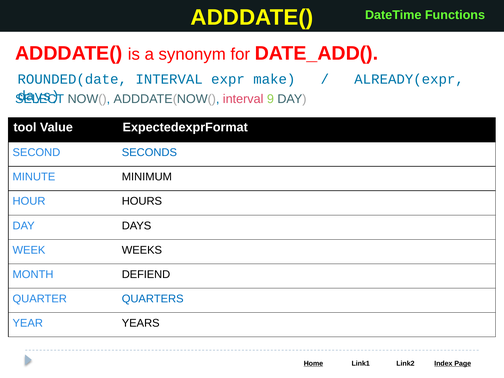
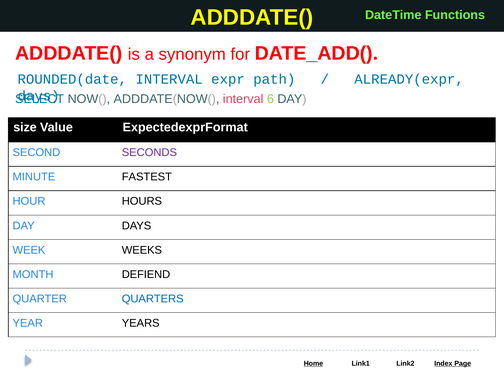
make: make -> path (274, 79)
9: 9 -> 6 (270, 99)
tool: tool -> size (25, 127)
SECONDS colour: blue -> purple (149, 153)
MINIMUM: MINIMUM -> FASTEST (147, 177)
